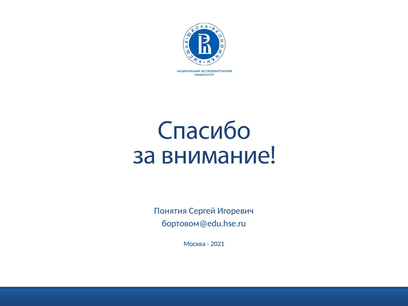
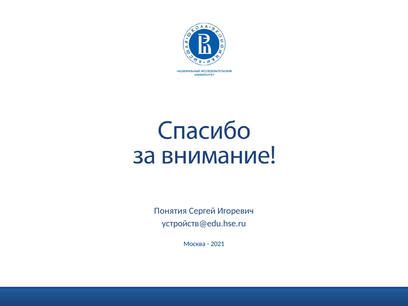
бортовом@edu.hse.ru: бортовом@edu.hse.ru -> устройств@edu.hse.ru (204, 224)
